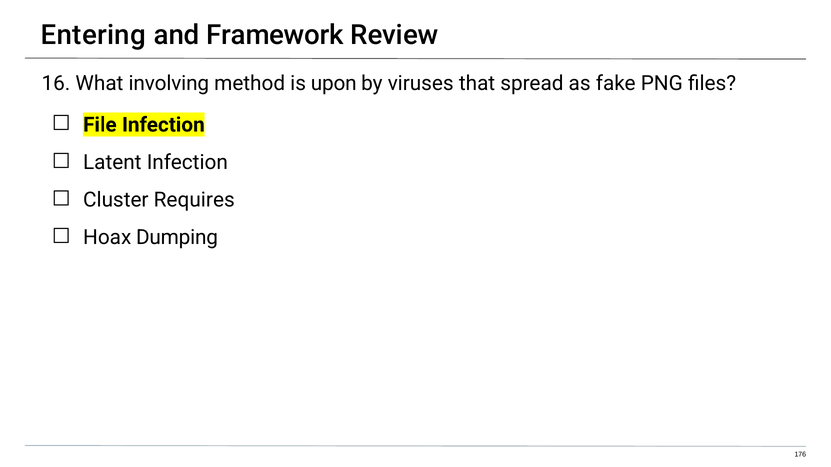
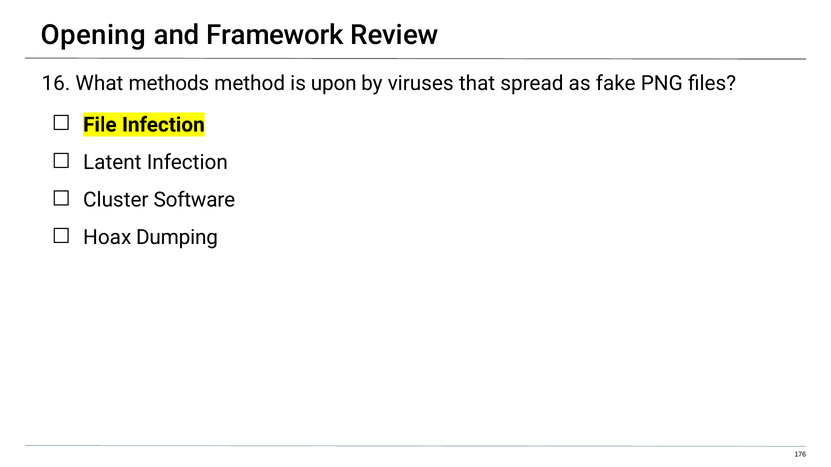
Entering: Entering -> Opening (93, 35)
involving: involving -> methods (169, 84)
Requires: Requires -> Software (194, 200)
